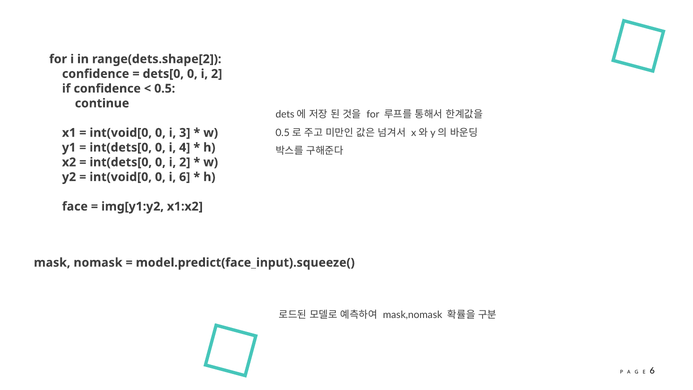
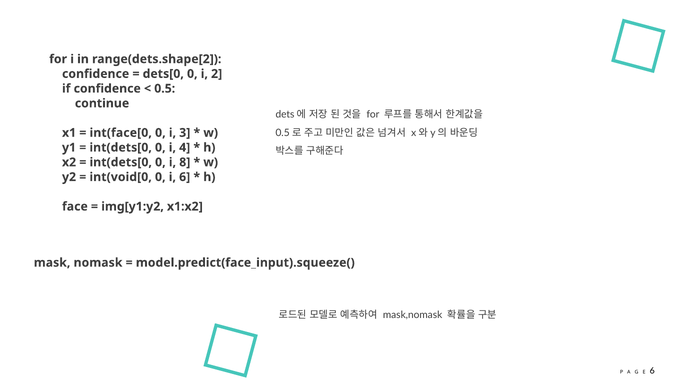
int(void[0: int(void[0 -> int(face[0 (121, 133)
int(dets[0 0 i 2: 2 -> 8 (185, 162)
